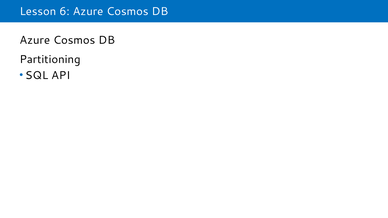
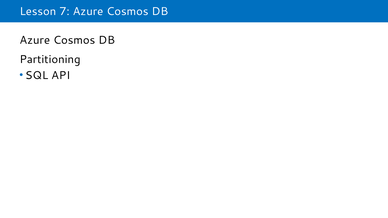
6: 6 -> 7 (64, 12)
